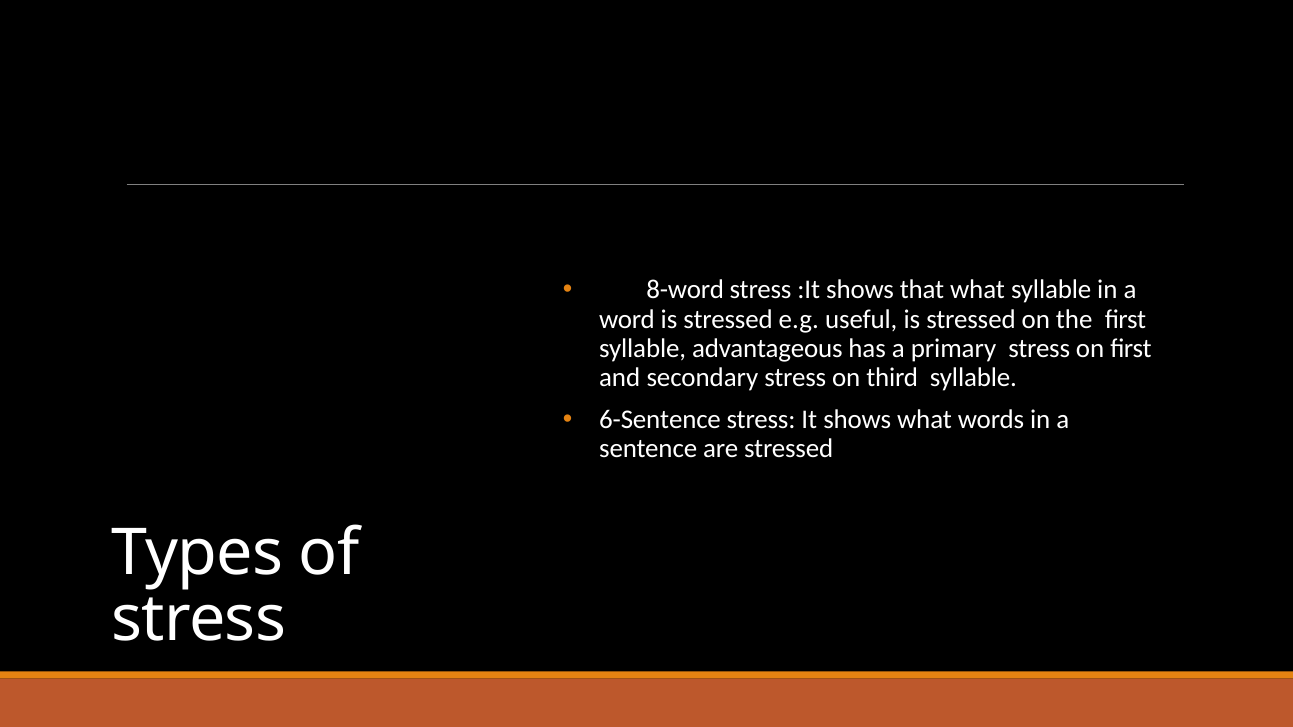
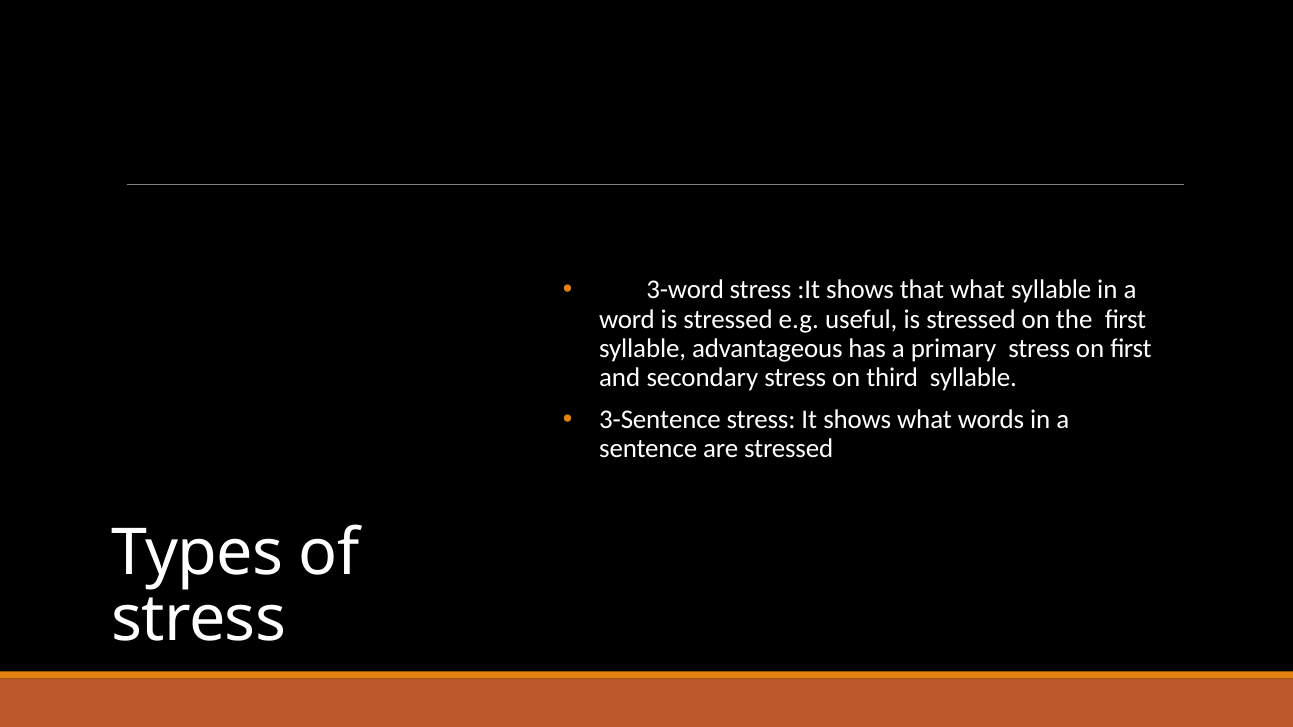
8-word: 8-word -> 3-word (685, 290)
6-Sentence: 6-Sentence -> 3-Sentence (660, 419)
